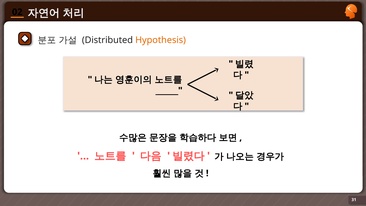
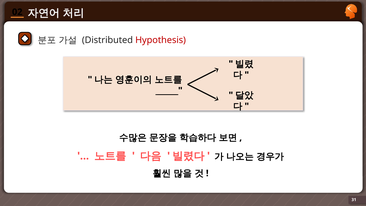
Hypothesis colour: orange -> red (161, 40)
